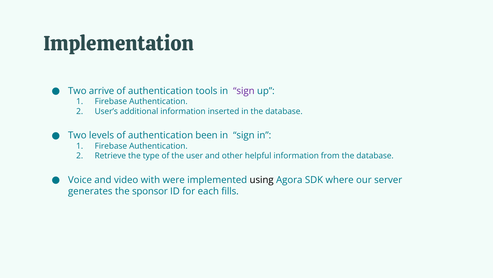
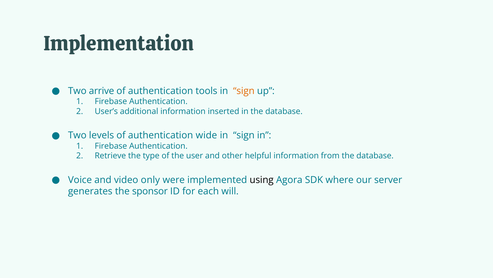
sign colour: purple -> orange (244, 91)
been: been -> wide (206, 135)
with: with -> only (150, 179)
fills: fills -> will (230, 191)
